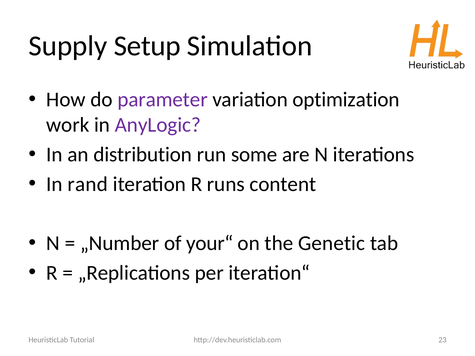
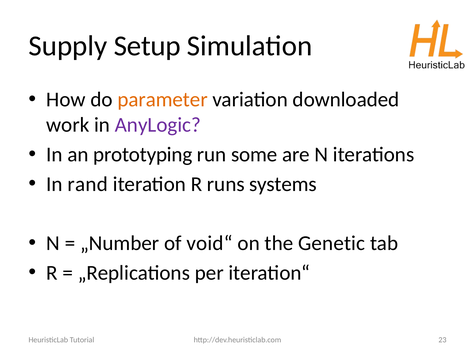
parameter colour: purple -> orange (163, 100)
optimization: optimization -> downloaded (346, 100)
distribution: distribution -> prototyping (143, 155)
content: content -> systems (283, 184)
your“: your“ -> void“ (210, 243)
